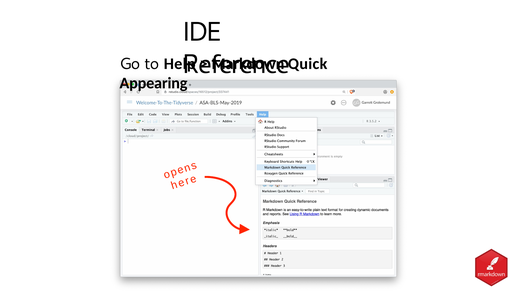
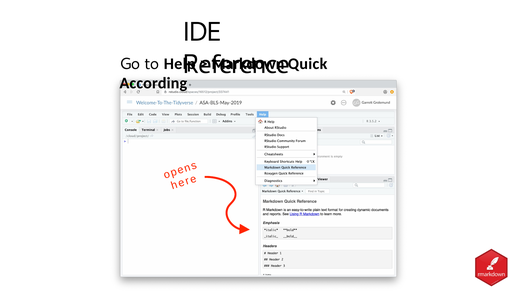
Appearing: Appearing -> According (153, 83)
